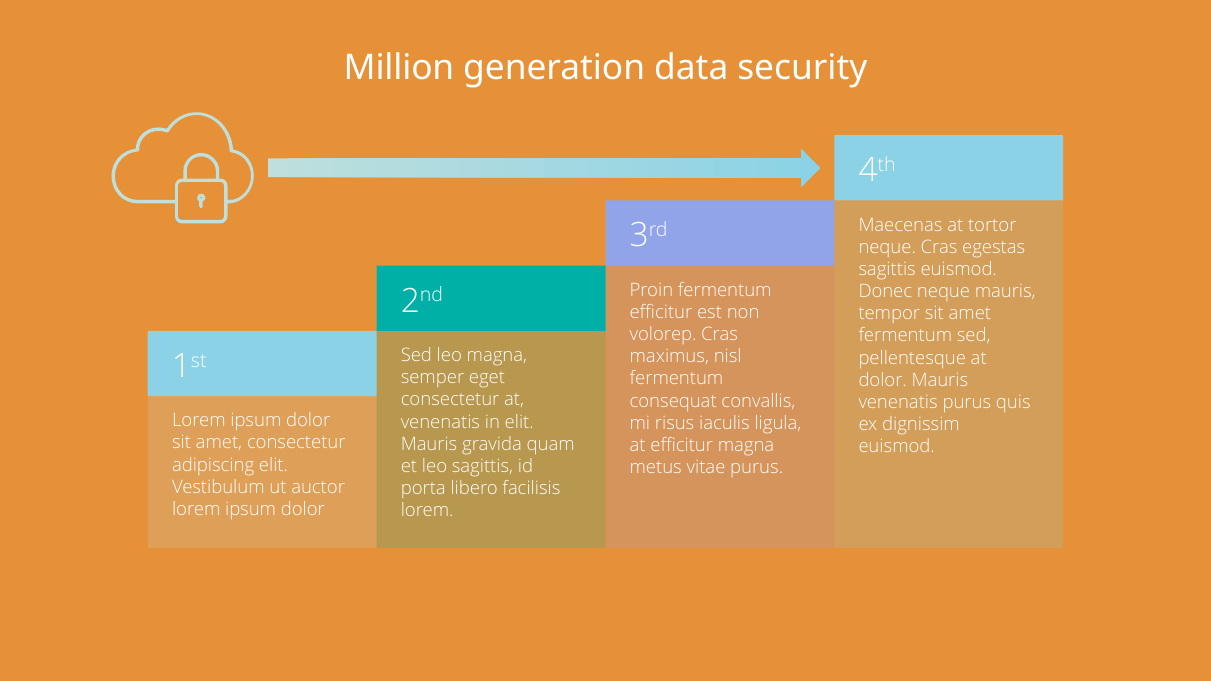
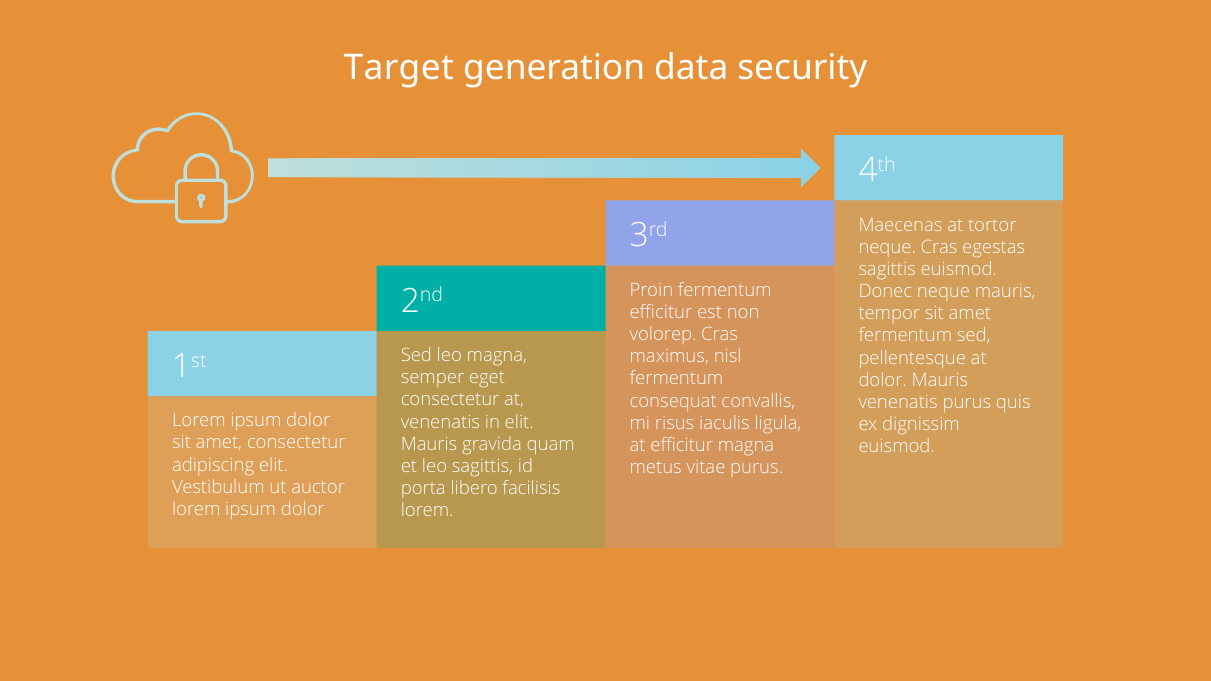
Million: Million -> Target (399, 68)
